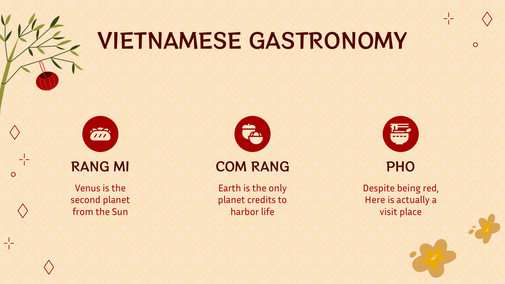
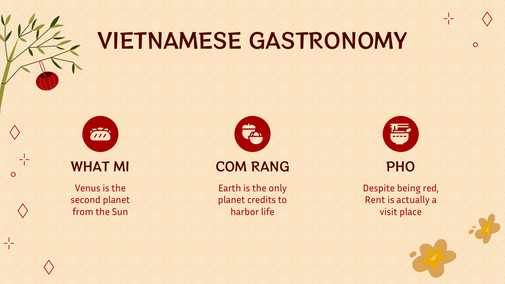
RANG: RANG -> WHAT (90, 167)
Here: Here -> Rent (375, 200)
